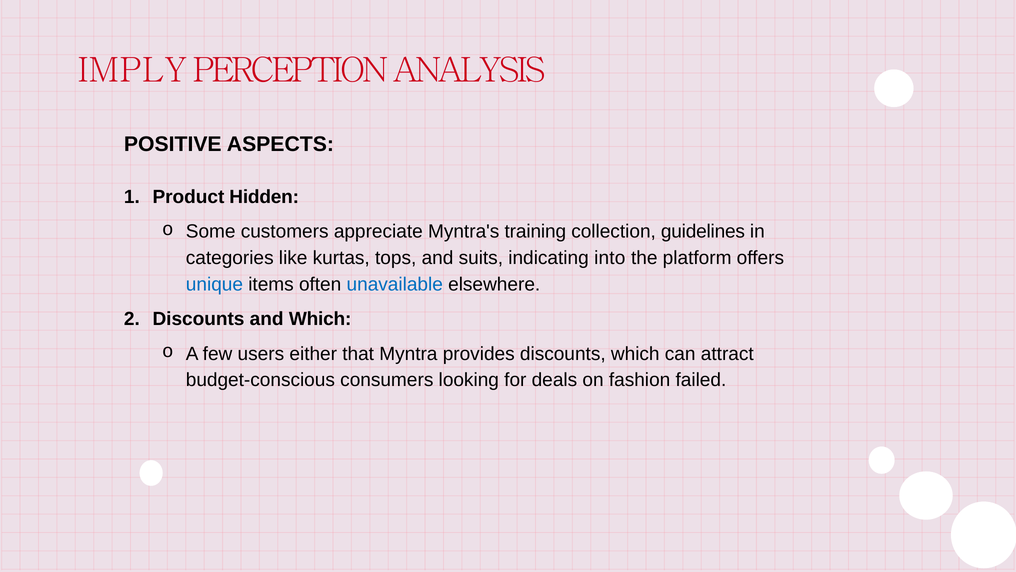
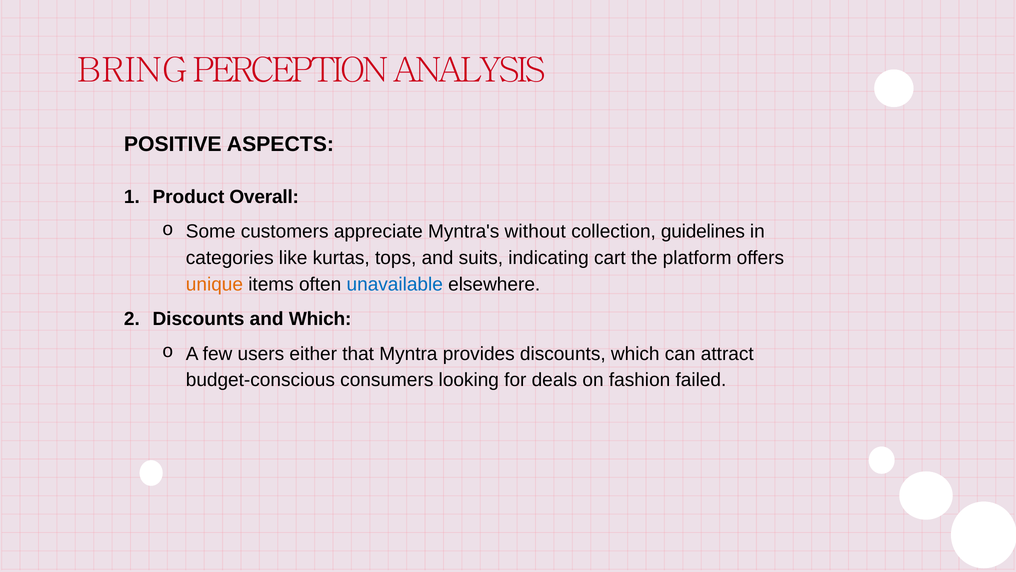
IMPLY: IMPLY -> BRING (132, 71)
Hidden: Hidden -> Overall (264, 197)
training: training -> without (535, 231)
into: into -> cart (610, 258)
unique colour: blue -> orange (214, 284)
